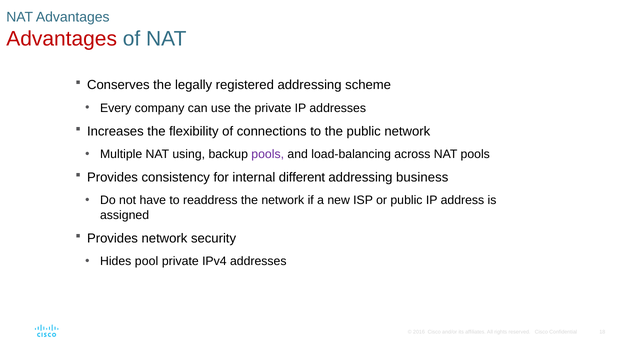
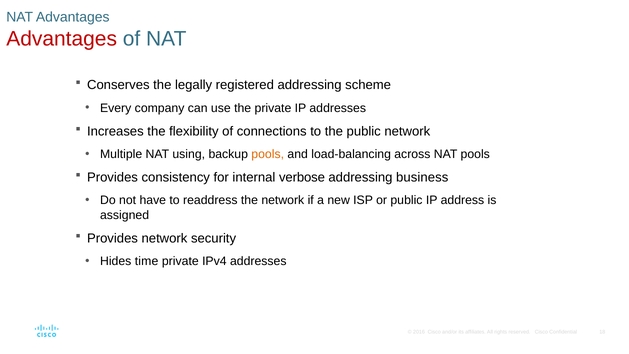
pools colour: purple -> orange (268, 154)
different: different -> verbose (302, 177)
pool: pool -> time (147, 261)
